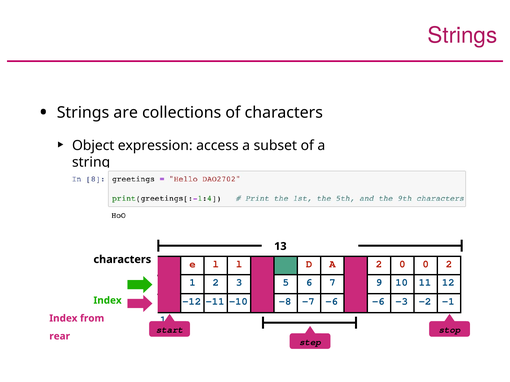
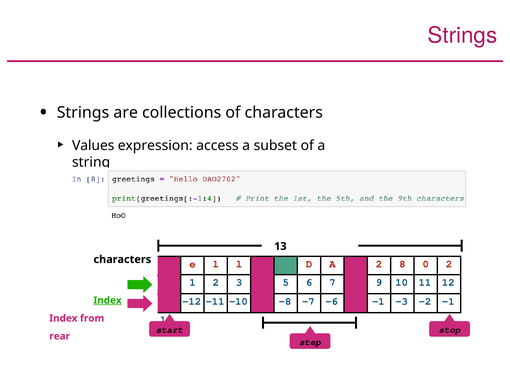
Object: Object -> Values (93, 146)
2 0: 0 -> 8 (402, 265)
-6 -6: -6 -> -1 (378, 302)
Index underline: none -> present (108, 301)
